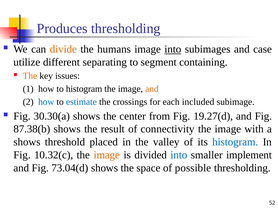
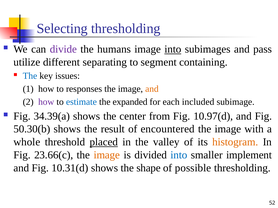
Produces: Produces -> Selecting (62, 29)
divide colour: orange -> purple (63, 49)
case: case -> pass (263, 49)
The colour: orange -> blue (30, 76)
to histogram: histogram -> responses (84, 89)
how colour: blue -> purple (46, 102)
crossings: crossings -> expanded (130, 102)
30.30(a: 30.30(a -> 34.39(a (52, 116)
19.27(d: 19.27(d -> 10.97(d (213, 116)
87.38(b: 87.38(b -> 50.30(b (32, 129)
connectivity: connectivity -> encountered (168, 129)
shows: shows -> whole (27, 142)
placed underline: none -> present (104, 142)
histogram colour: blue -> orange (235, 142)
10.32(c: 10.32(c -> 23.66(c (54, 155)
73.04(d: 73.04(d -> 10.31(d (70, 168)
space: space -> shape (149, 168)
